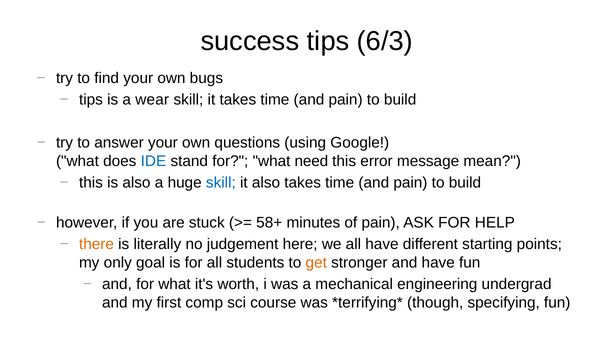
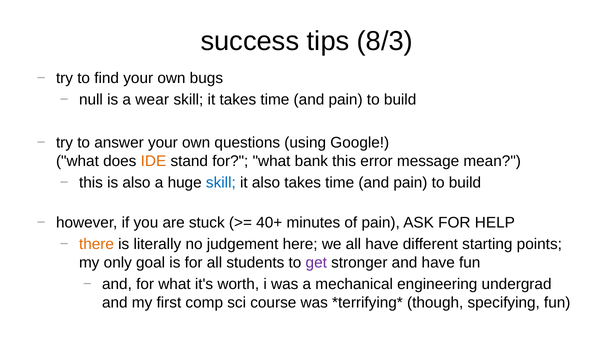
6/3: 6/3 -> 8/3 (385, 41)
tips: tips -> null (91, 100)
IDE colour: blue -> orange (153, 161)
need: need -> bank (311, 161)
58+: 58+ -> 40+ (269, 222)
get colour: orange -> purple (316, 262)
